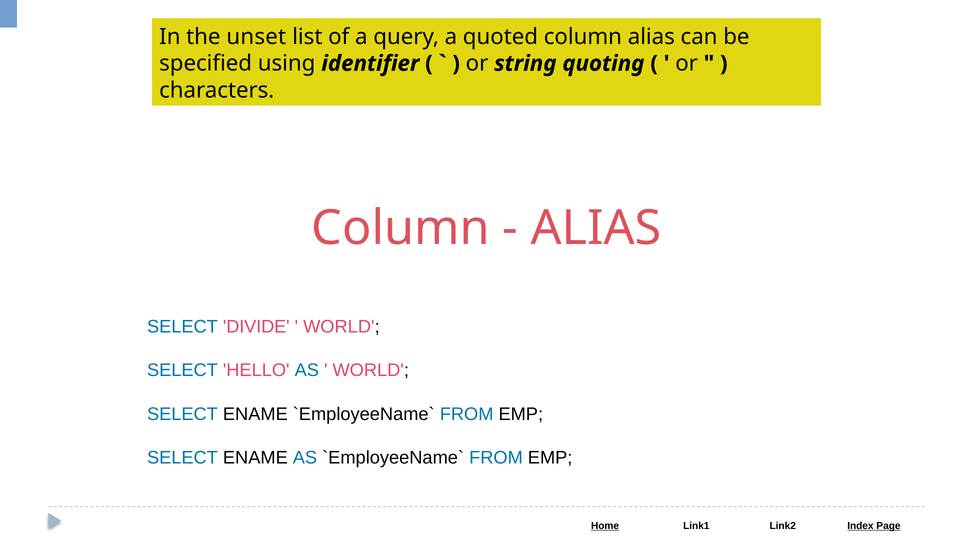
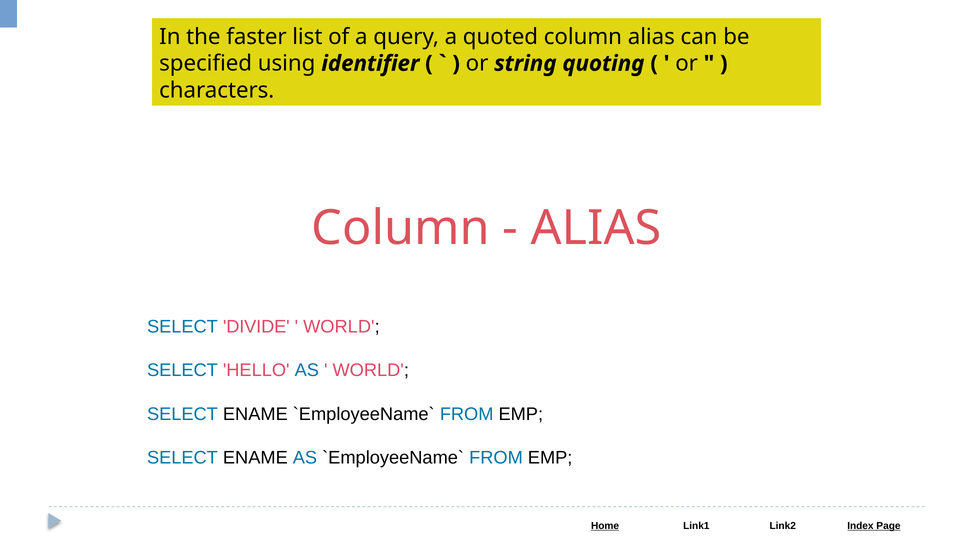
unset: unset -> faster (256, 37)
